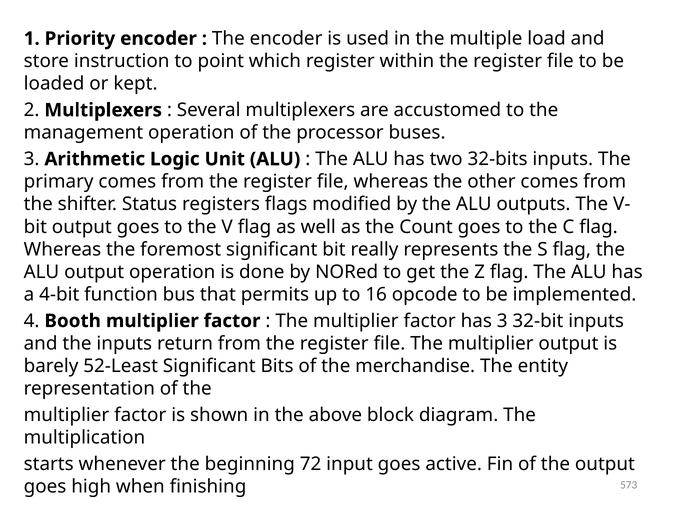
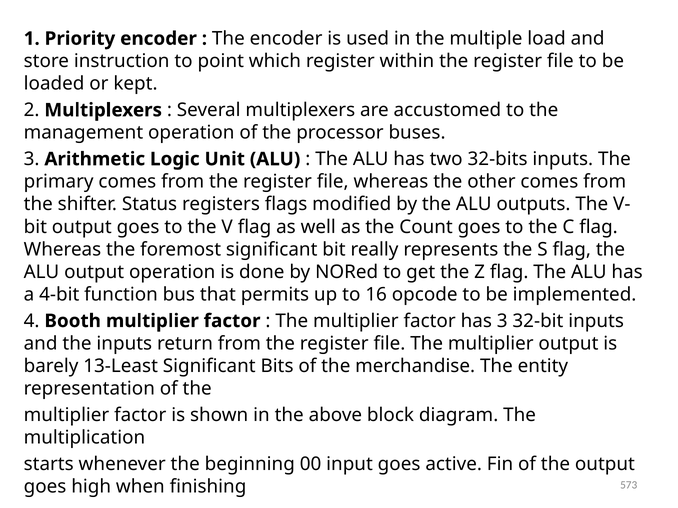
52-Least: 52-Least -> 13-Least (121, 366)
72: 72 -> 00 (311, 464)
